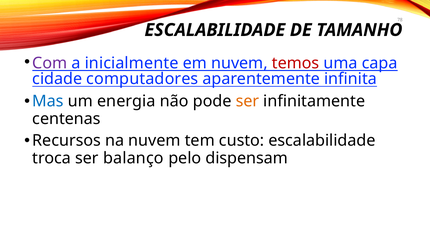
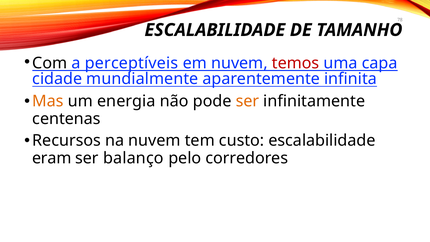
Com colour: purple -> black (50, 63)
inicialmente: inicialmente -> perceptíveis (132, 63)
computadores: computadores -> mundialmente (142, 79)
Mas colour: blue -> orange (48, 101)
troca: troca -> eram (52, 158)
dispensam: dispensam -> corredores (247, 158)
